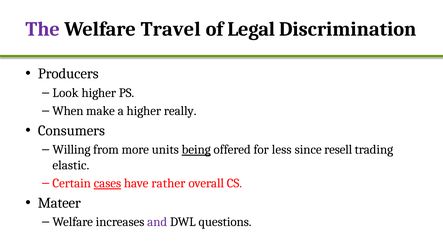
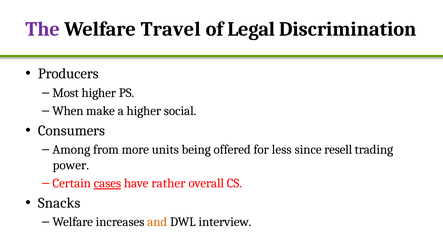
Look: Look -> Most (66, 93)
really: really -> social (180, 111)
Willing: Willing -> Among (71, 150)
being underline: present -> none (196, 150)
elastic: elastic -> power (71, 165)
Mateer: Mateer -> Snacks (59, 203)
and colour: purple -> orange (157, 222)
questions: questions -> interview (225, 222)
